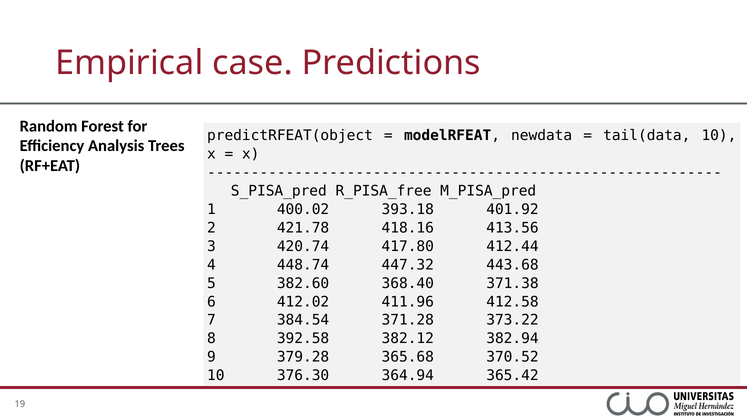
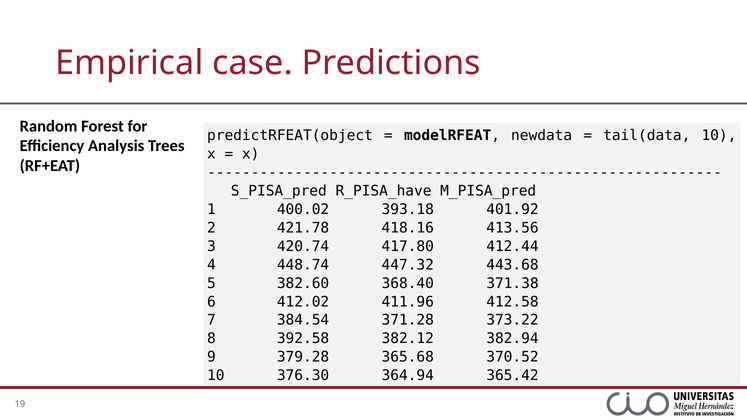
R_PISA_free: R_PISA_free -> R_PISA_have (384, 191)
